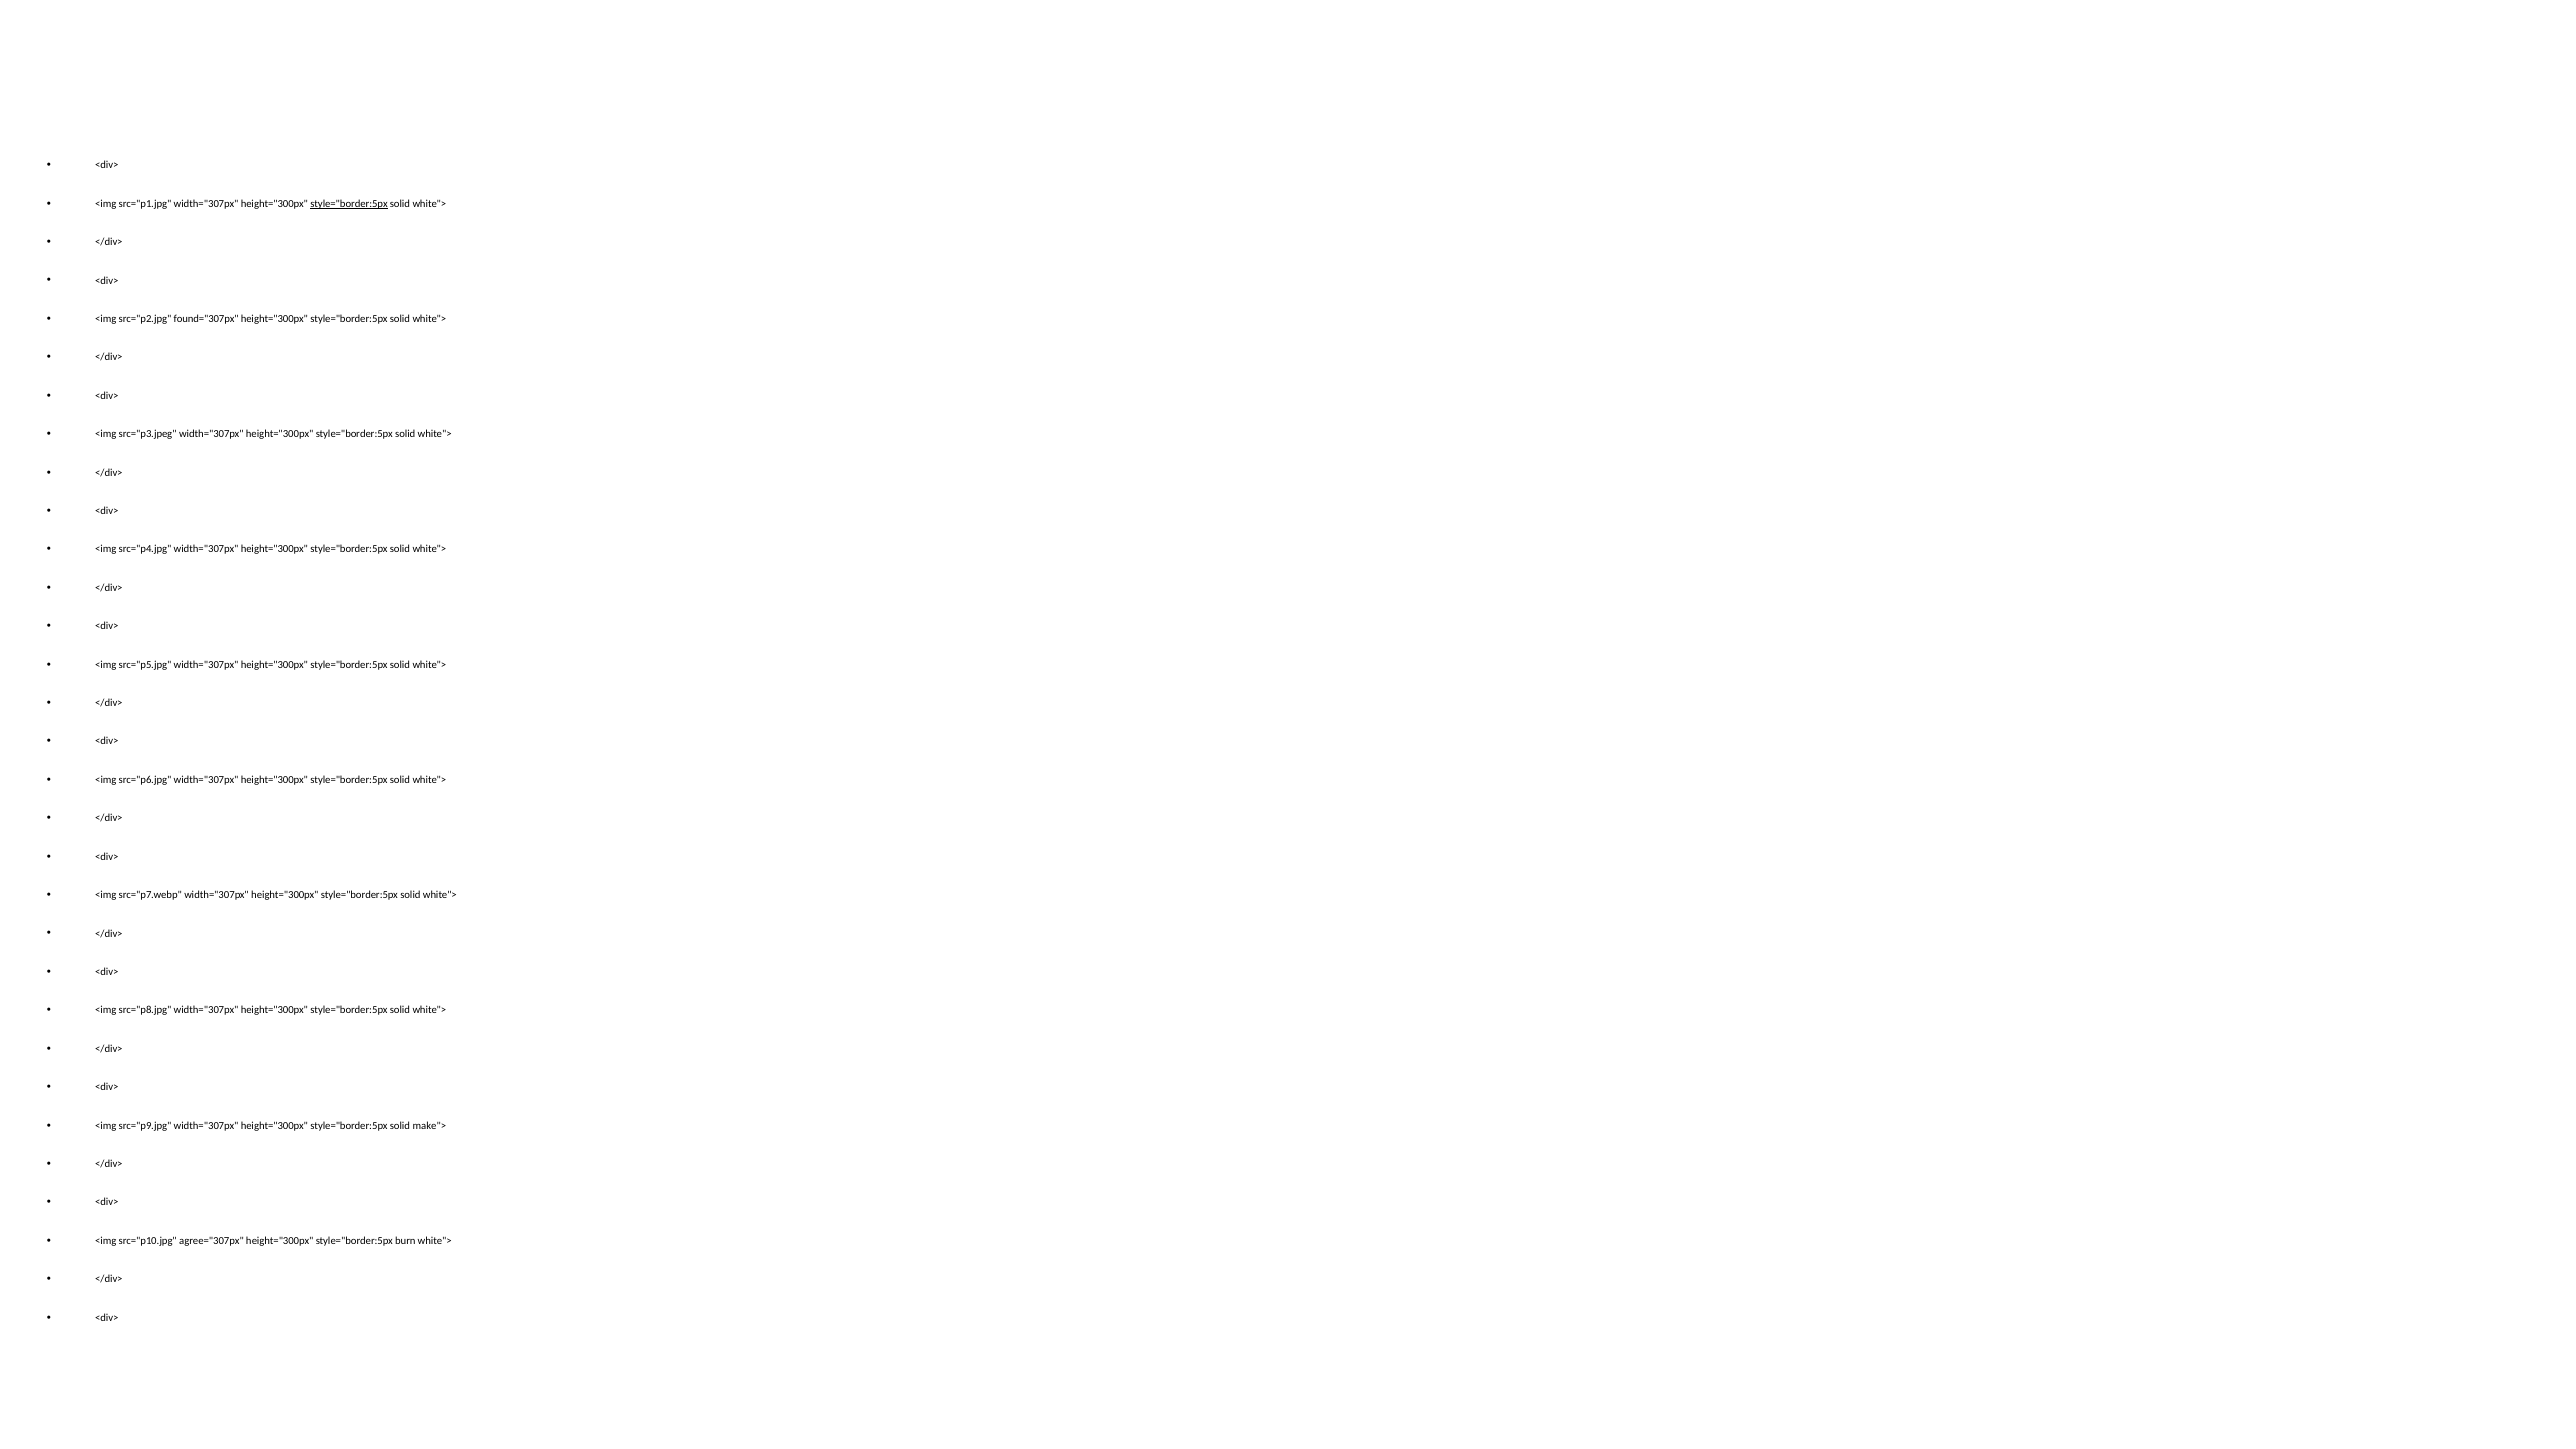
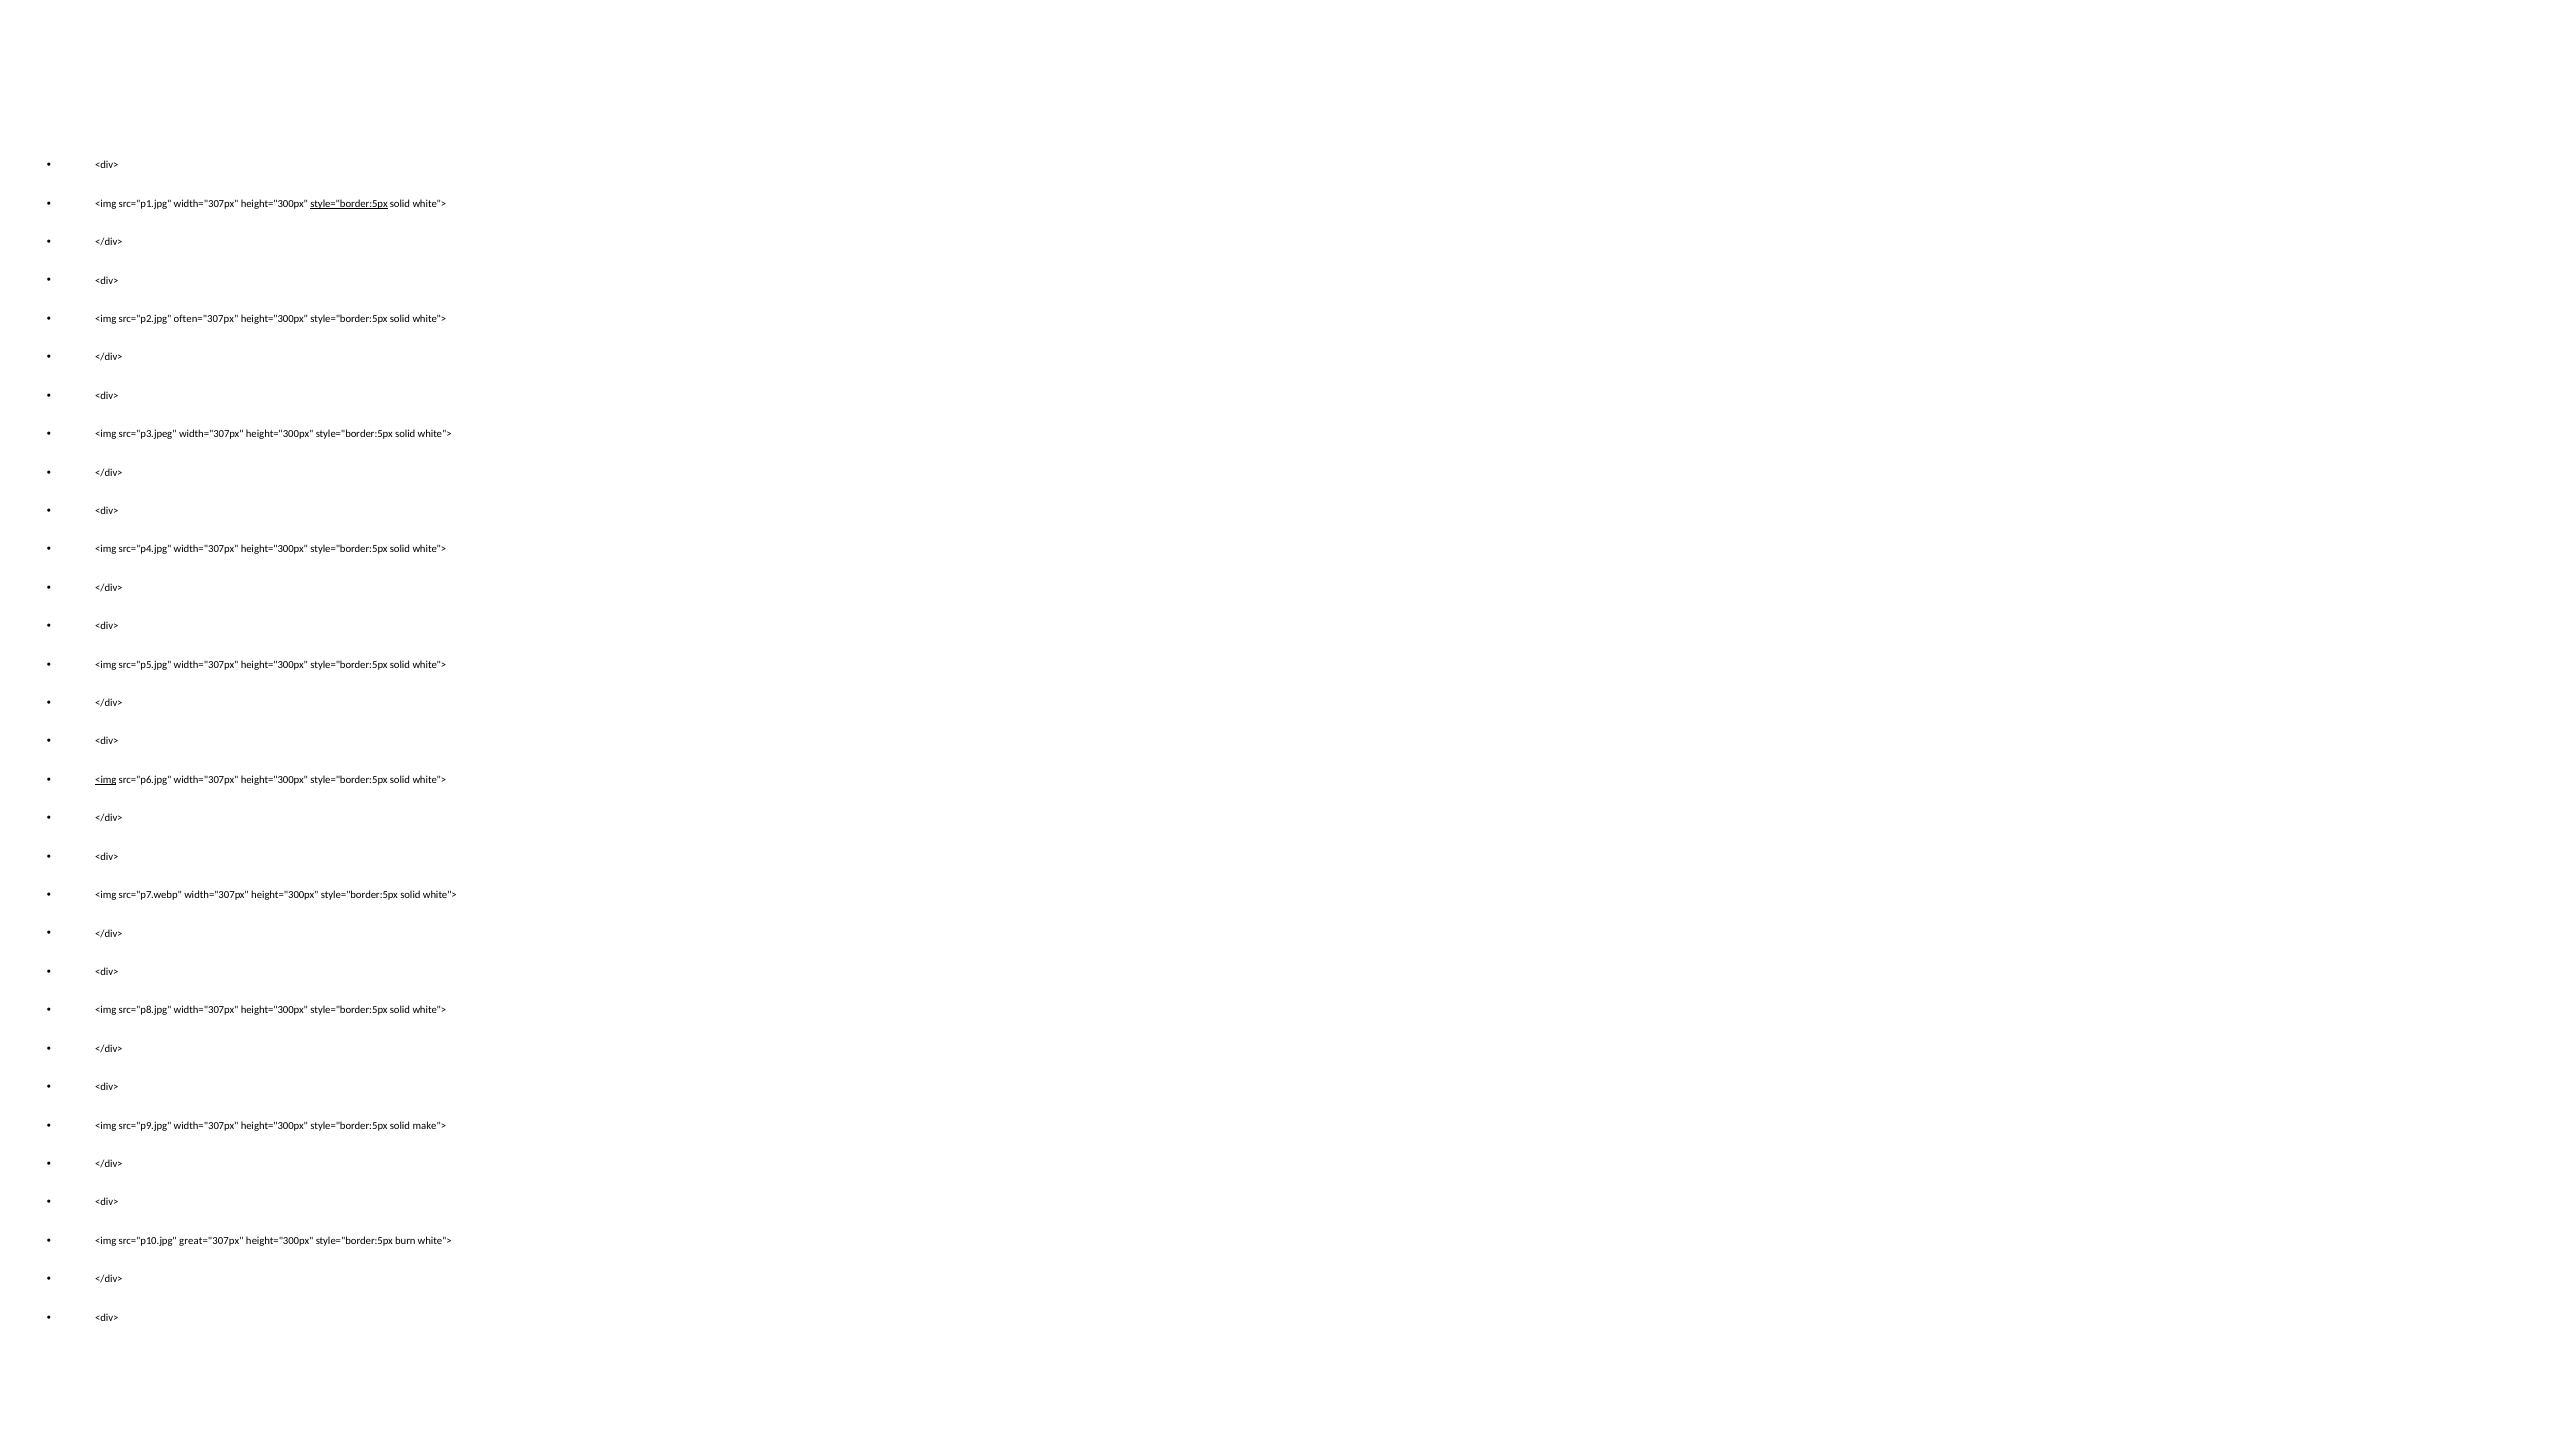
found="307px: found="307px -> often="307px (206, 319)
<img underline: none -> present (106, 780)
agree="307px: agree="307px -> great="307px (211, 1241)
